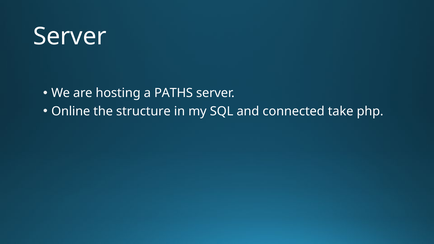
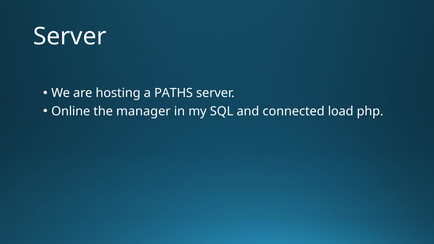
structure: structure -> manager (143, 111)
take: take -> load (341, 111)
